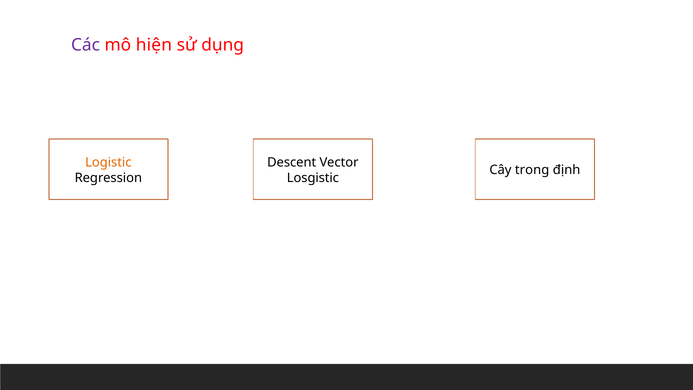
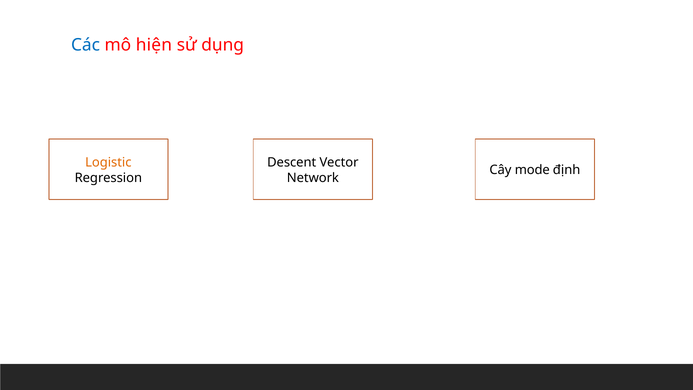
Các colour: purple -> blue (86, 45)
trong: trong -> mode (532, 170)
Losgistic: Losgistic -> Network (313, 178)
